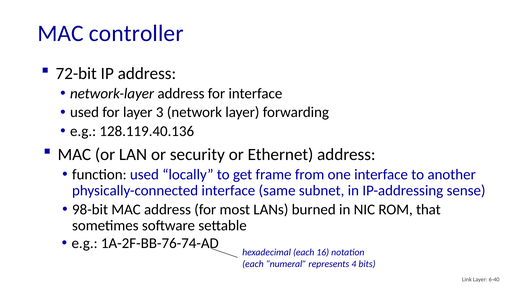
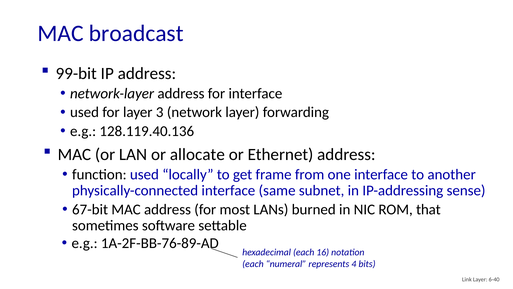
controller: controller -> broadcast (136, 33)
72-bit: 72-bit -> 99-bit (76, 73)
security: security -> allocate (197, 154)
98-bit: 98-bit -> 67-bit (90, 209)
1A-2F-BB-76-74-AD: 1A-2F-BB-76-74-AD -> 1A-2F-BB-76-89-AD (160, 243)
